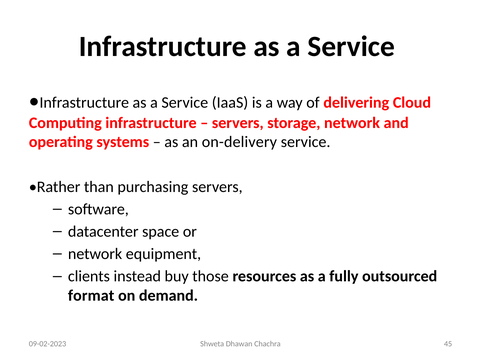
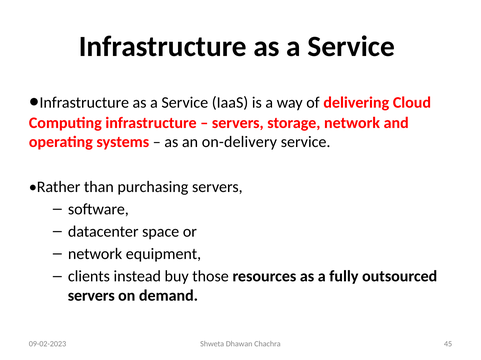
format: format -> servers (91, 296)
